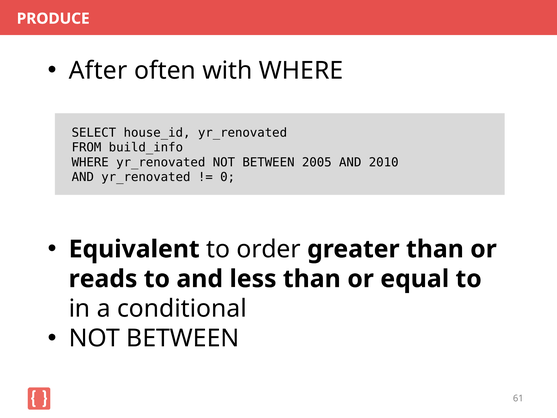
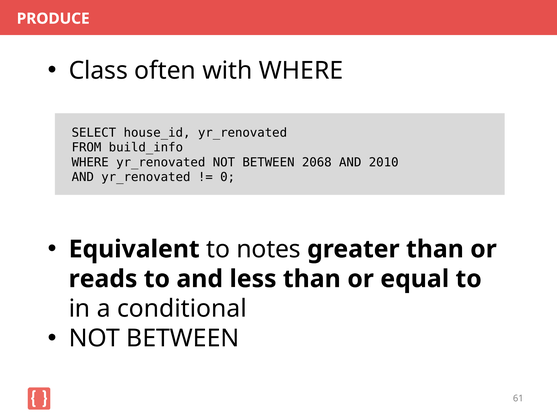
After: After -> Class (98, 71)
2005: 2005 -> 2068 (317, 162)
order: order -> notes (269, 249)
